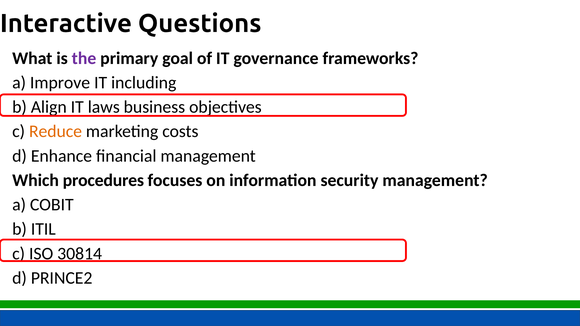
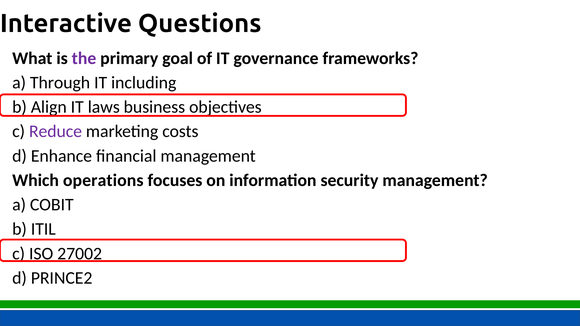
Improve: Improve -> Through (60, 83)
Reduce colour: orange -> purple (56, 132)
procedures: procedures -> operations (103, 180)
30814: 30814 -> 27002 (80, 254)
